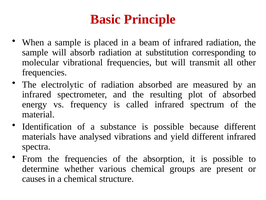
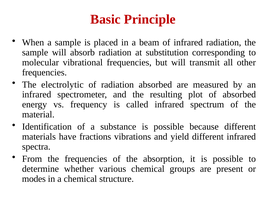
analysed: analysed -> fractions (95, 136)
causes: causes -> modes (34, 178)
